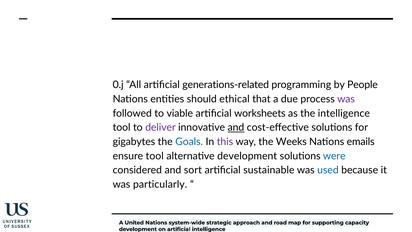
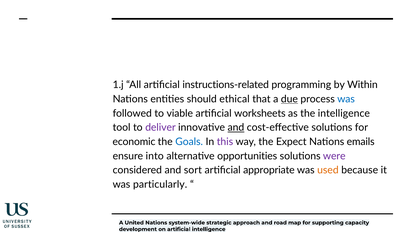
0.j: 0.j -> 1.j (118, 85)
generations-related: generations-related -> instructions-related (226, 85)
People: People -> Within (362, 85)
due underline: none -> present (289, 99)
was colour: purple -> blue (346, 99)
gigabytes: gigabytes -> economic (134, 142)
Weeks: Weeks -> Expect (291, 142)
ensure tool: tool -> into (155, 156)
alternative development: development -> opportunities (247, 156)
were colour: blue -> purple (334, 156)
sustainable: sustainable -> appropriate (269, 170)
used colour: blue -> orange (328, 170)
